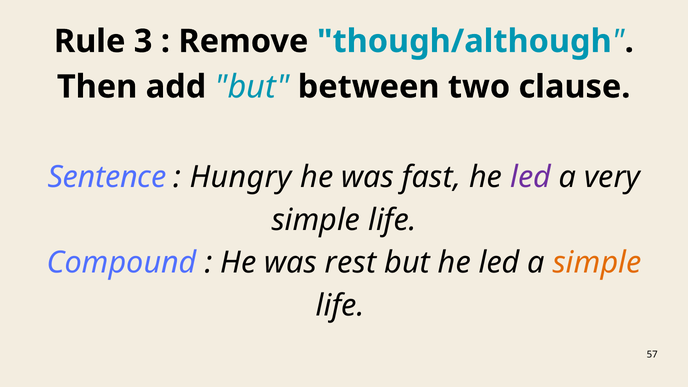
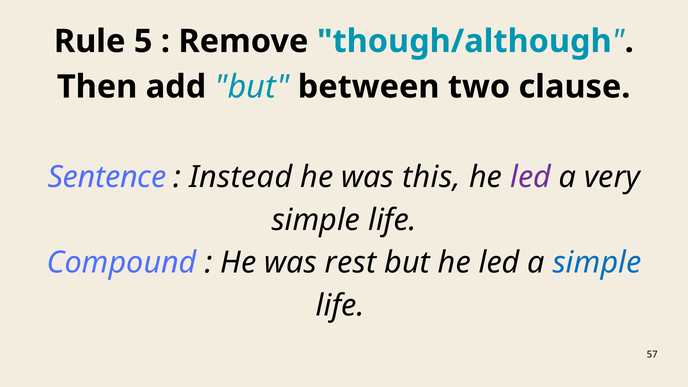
3: 3 -> 5 (143, 41)
Hungry: Hungry -> Instead (241, 177)
fast: fast -> this (431, 177)
simple colour: orange -> blue (597, 263)
